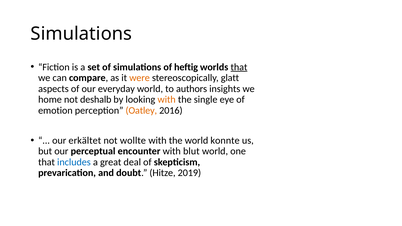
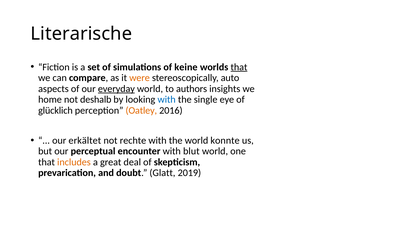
Simulations: Simulations -> Literarische (81, 34)
heftig: heftig -> keine (186, 67)
glatt: glatt -> auto (230, 78)
everyday underline: none -> present (116, 89)
with colour: orange -> blue (167, 100)
emotion: emotion -> glücklich (55, 110)
wollte: wollte -> rechte (133, 141)
includes colour: blue -> orange (74, 162)
Hitze: Hitze -> Glatt (162, 173)
